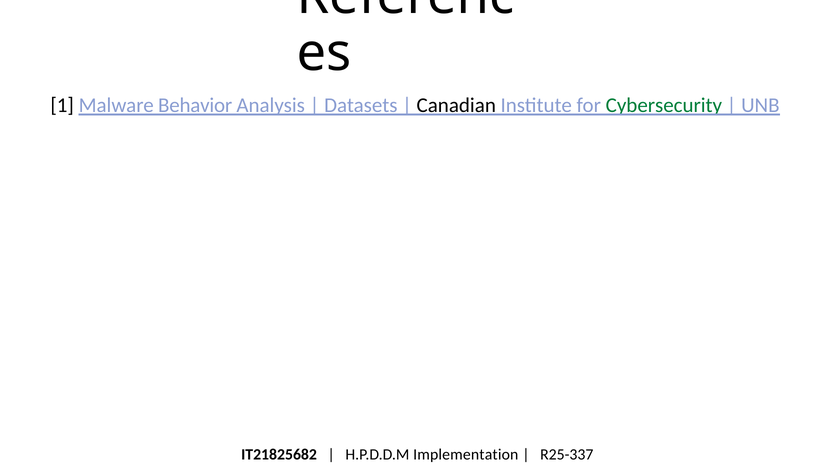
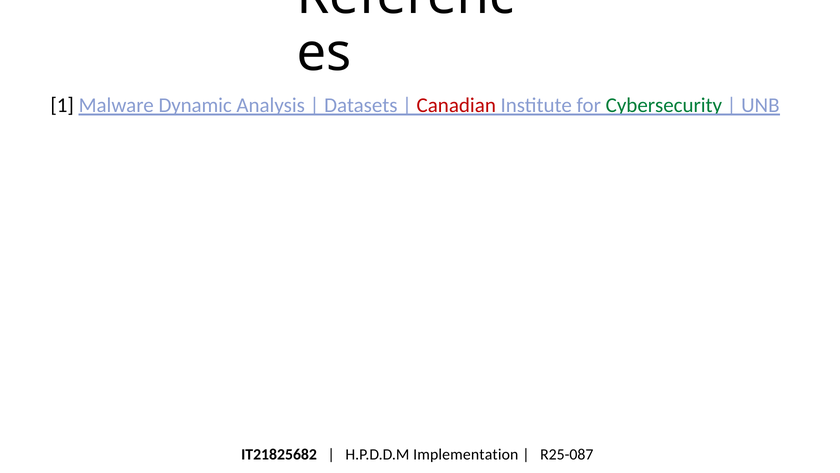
Behavior: Behavior -> Dynamic (195, 105)
Canadian colour: black -> red (456, 105)
R25-337: R25-337 -> R25-087 (567, 454)
